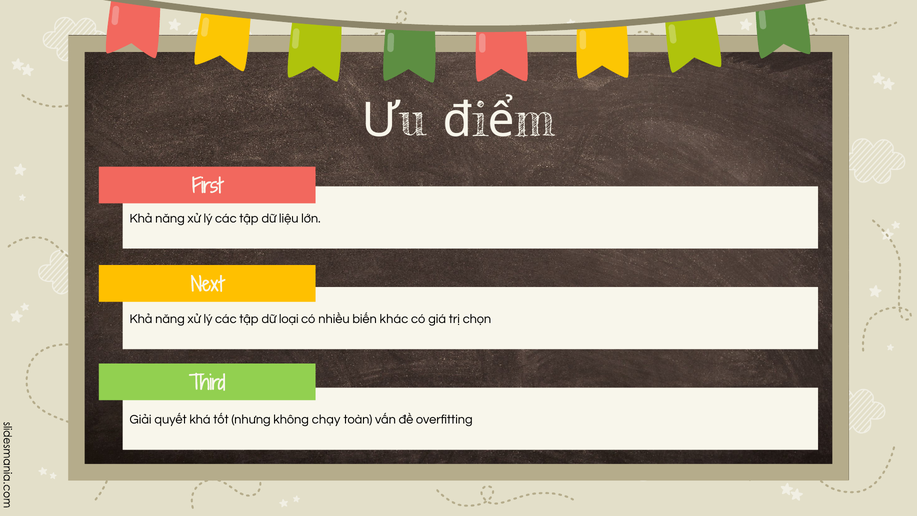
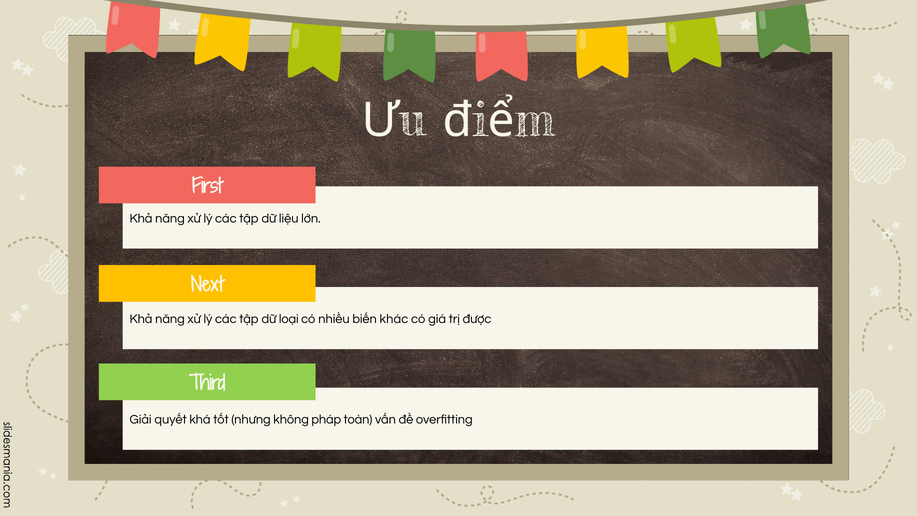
chọn: chọn -> được (477, 319)
chạy: chạy -> pháp (326, 419)
